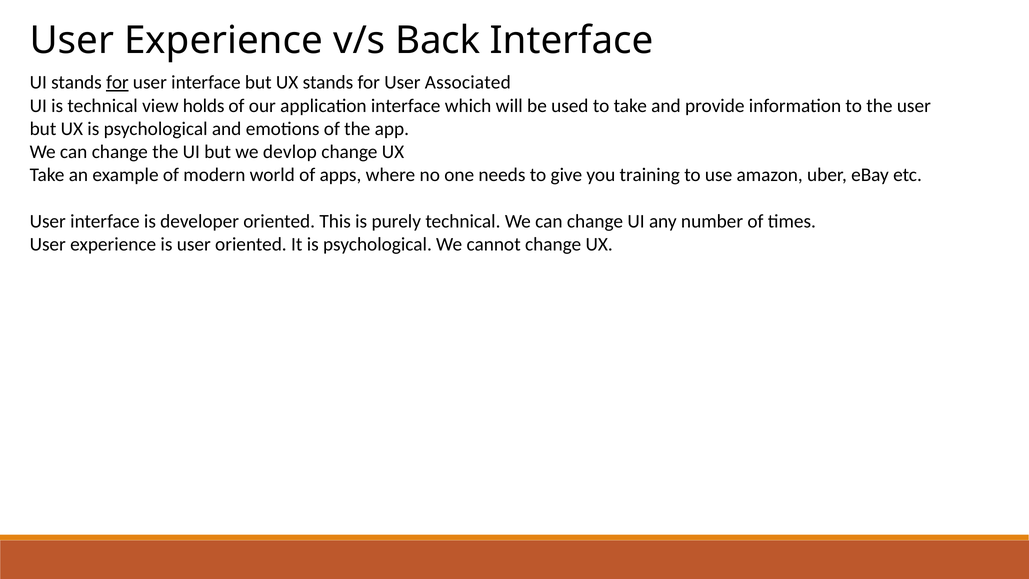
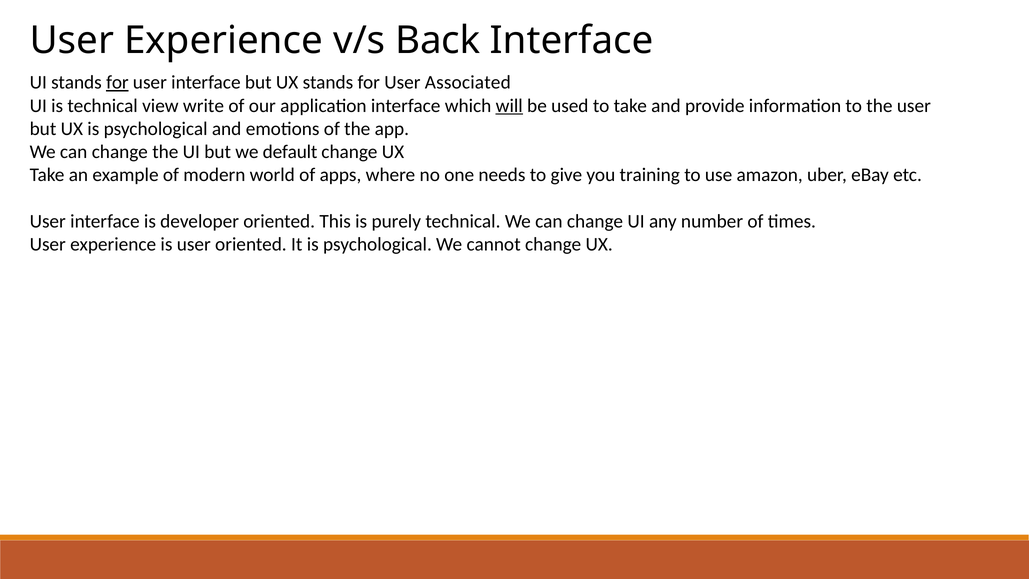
holds: holds -> write (203, 106)
will underline: none -> present (509, 106)
devlop: devlop -> default (290, 152)
